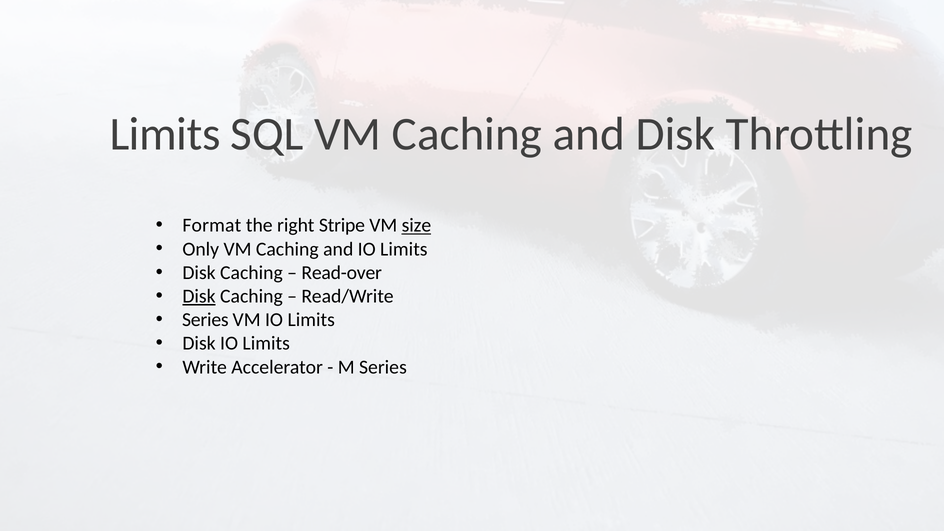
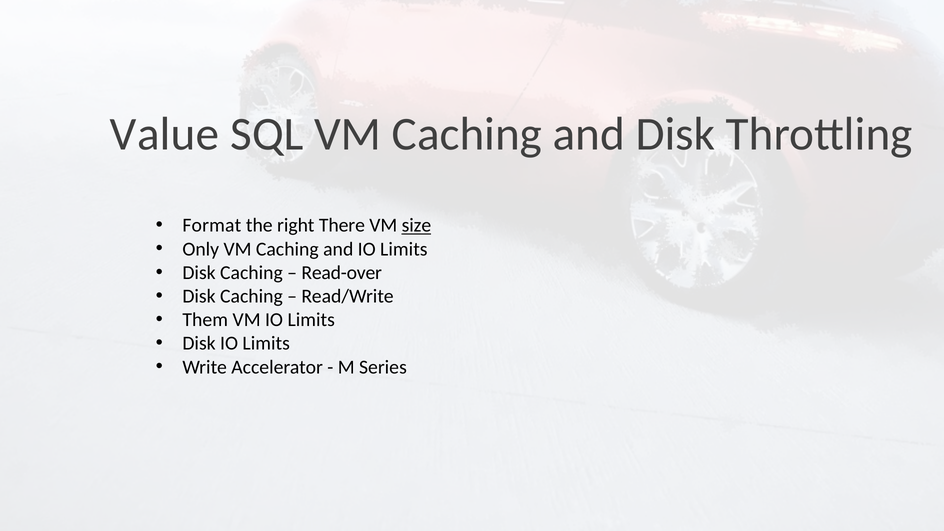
Limits: Limits -> Value (165, 134)
Stripe: Stripe -> There (342, 225)
Disk underline: present -> none (199, 296)
Series: Series -> Them (205, 320)
